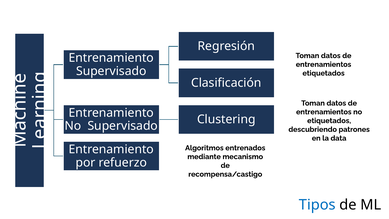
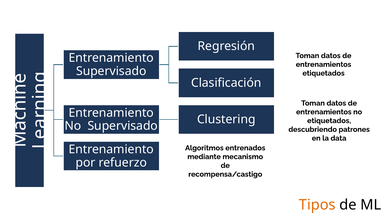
Tipos colour: blue -> orange (317, 205)
